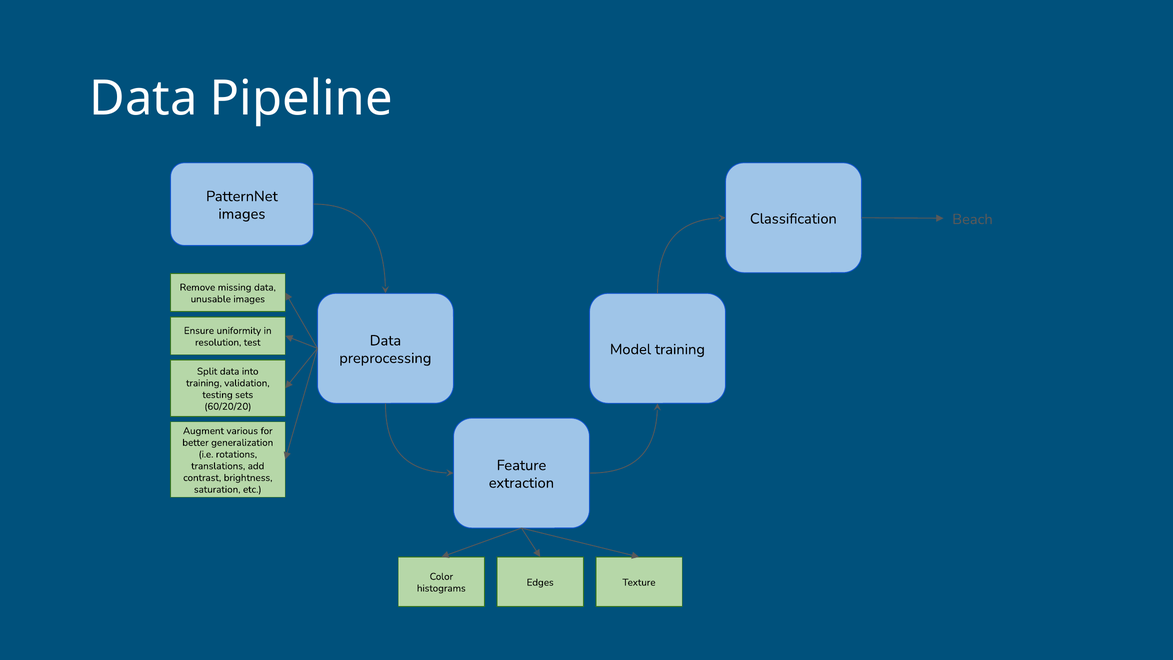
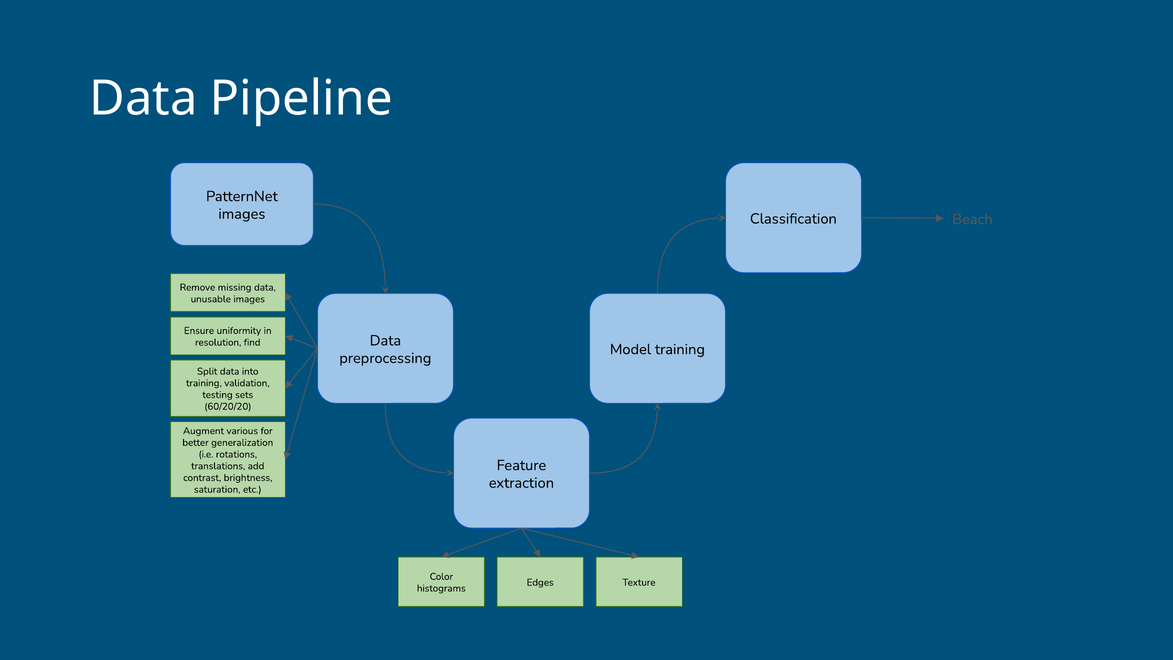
test: test -> find (252, 342)
